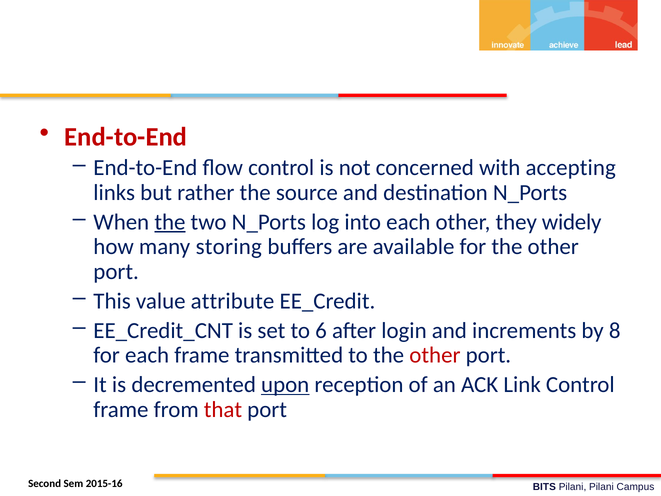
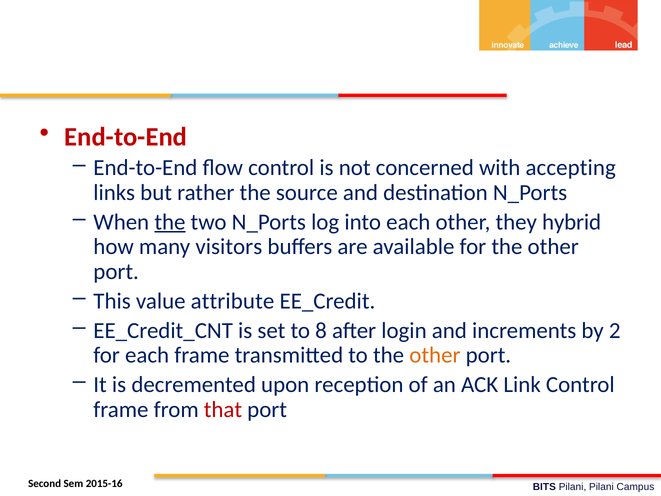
widely: widely -> hybrid (572, 222)
storing: storing -> visitors (229, 247)
6: 6 -> 8 (321, 330)
8: 8 -> 2 (615, 330)
other colour: red -> orange (435, 355)
upon underline: present -> none (285, 384)
